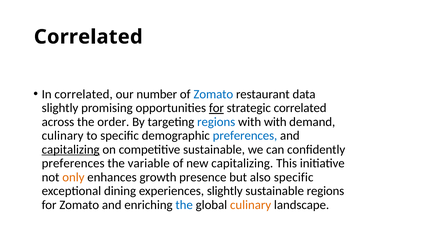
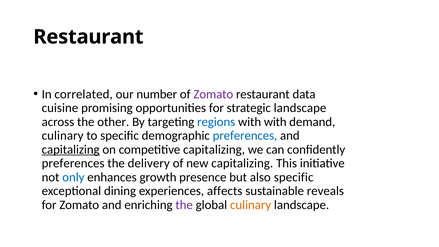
Correlated: Correlated -> Restaurant (88, 37)
Zomato colour: blue -> purple (213, 94)
slightly: slightly -> cuisine (60, 108)
for underline: present -> none (216, 108)
strategic correlated: correlated -> landscape (300, 108)
order: order -> other (113, 122)
competitive sustainable: sustainable -> capitalizing (214, 149)
variable: variable -> delivery (149, 163)
only colour: orange -> blue (73, 177)
experiences slightly: slightly -> affects (225, 191)
sustainable regions: regions -> reveals (325, 191)
the colour: blue -> purple (184, 205)
